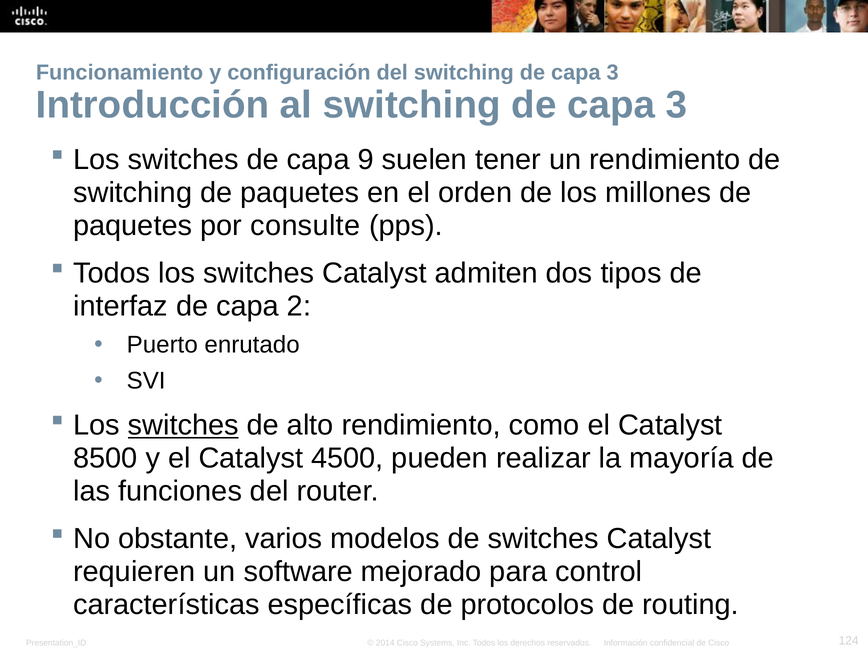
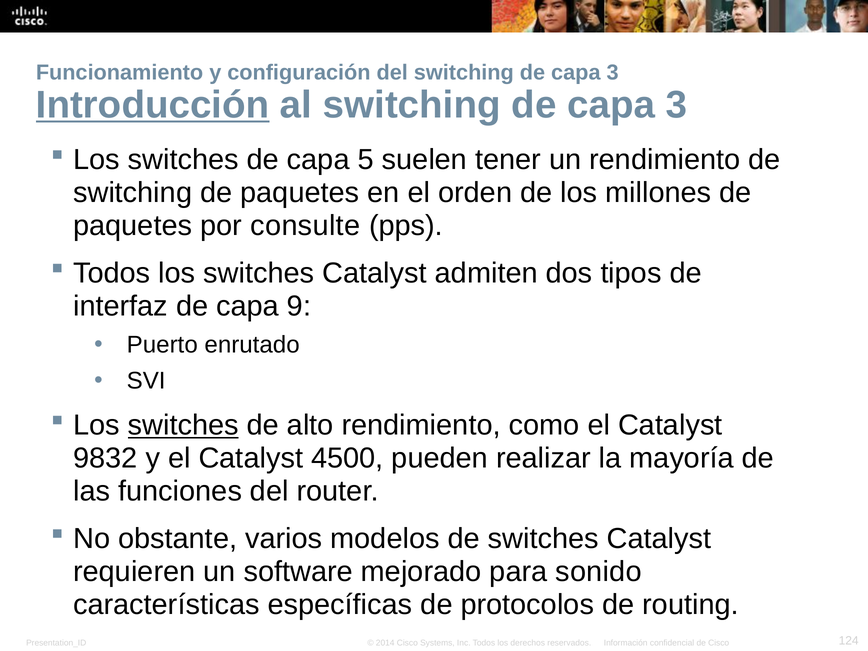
Introducción underline: none -> present (153, 105)
9: 9 -> 5 (366, 160)
2: 2 -> 9 (299, 306)
8500: 8500 -> 9832 (105, 458)
control: control -> sonido (599, 572)
